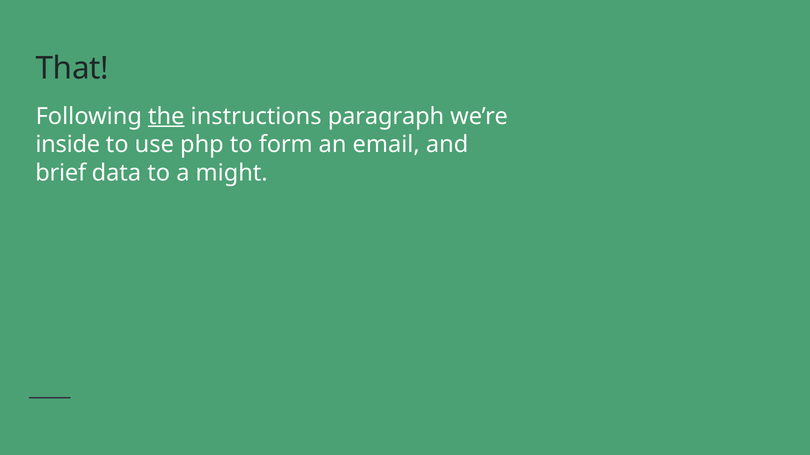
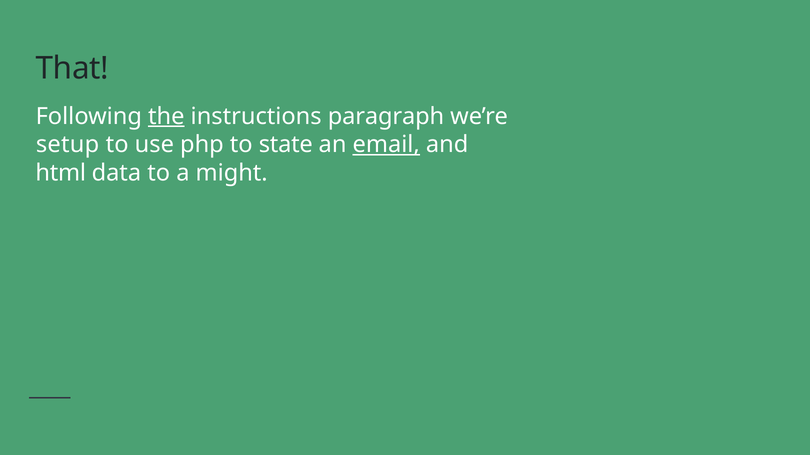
inside: inside -> setup (68, 145)
form: form -> state (286, 145)
email underline: none -> present (386, 145)
brief: brief -> html (61, 173)
